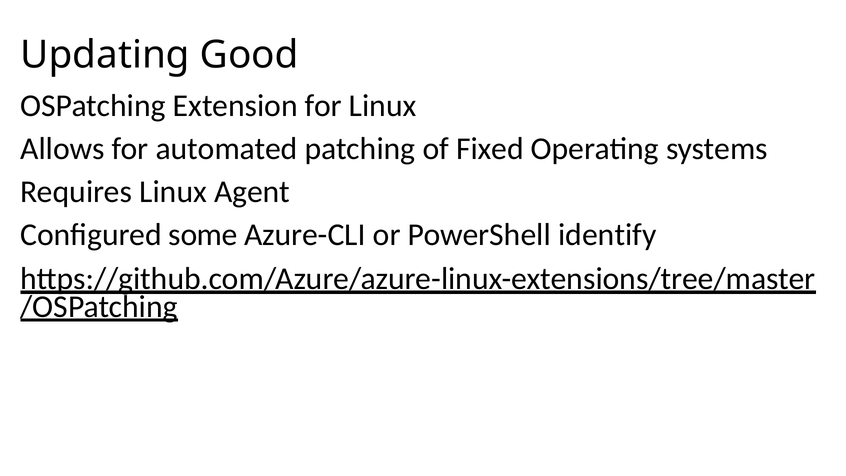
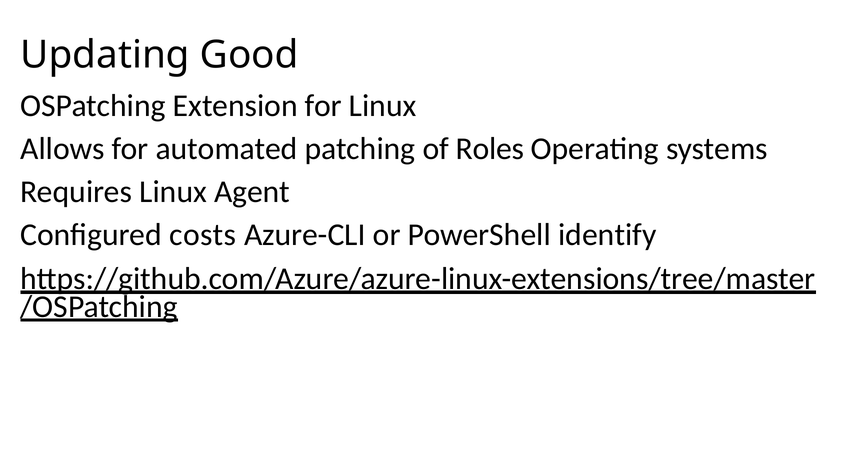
Fixed: Fixed -> Roles (490, 149)
some: some -> costs (203, 235)
